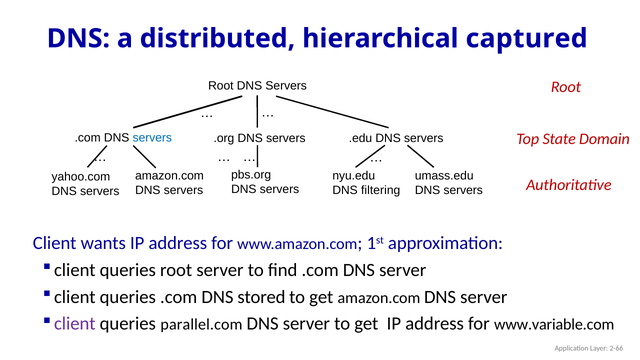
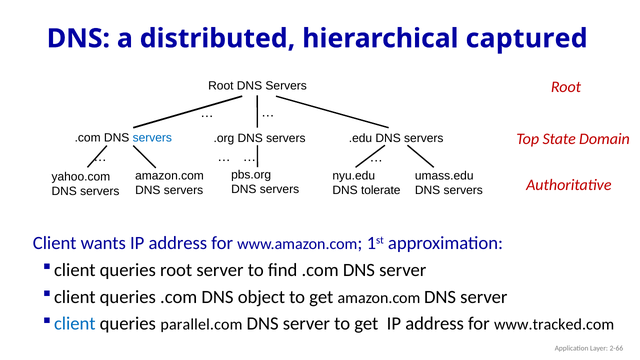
filtering: filtering -> tolerate (381, 190)
stored: stored -> object (261, 297)
client colour: purple -> blue (75, 324)
www.variable.com: www.variable.com -> www.tracked.com (554, 325)
